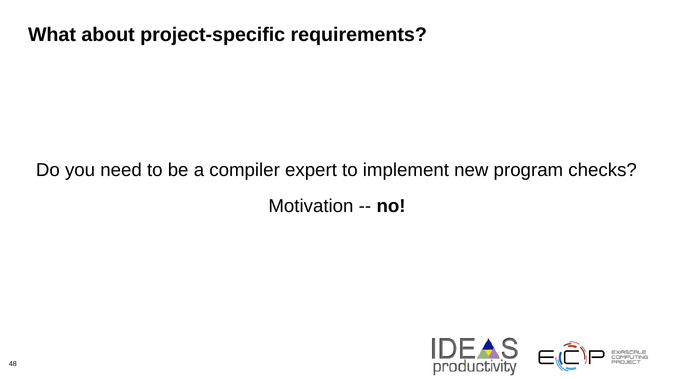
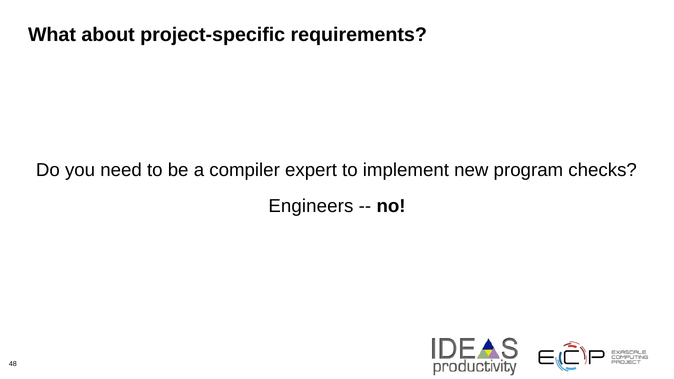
Motivation: Motivation -> Engineers (311, 206)
